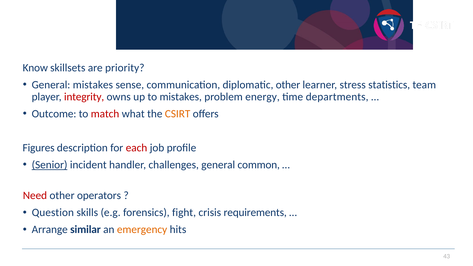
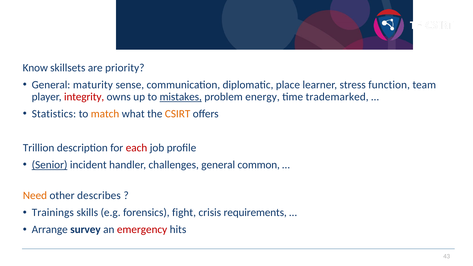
General mistakes: mistakes -> maturity (93, 85)
diplomatic other: other -> place (288, 85)
statistics: statistics -> function (389, 85)
mistakes underline: none -> present (181, 97)
departments: departments -> trademarked (337, 97)
Outcome: Outcome -> Statistics (54, 114)
match colour: red -> orange (105, 114)
Figures: Figures -> Trillion (39, 148)
Need colour: red -> orange (35, 196)
operators: operators -> describes (99, 196)
Question: Question -> Trainings (53, 213)
similar: similar -> survey (85, 230)
emergency colour: orange -> red (142, 230)
